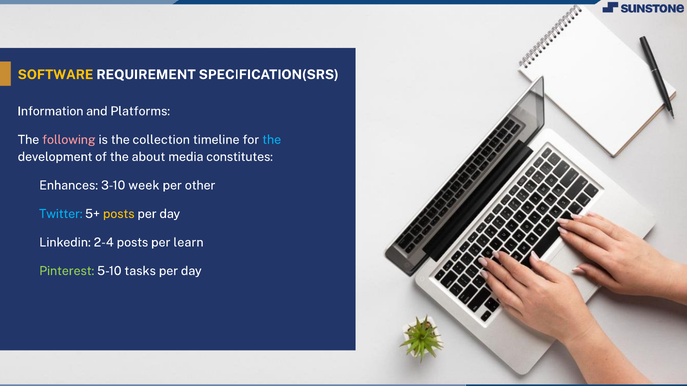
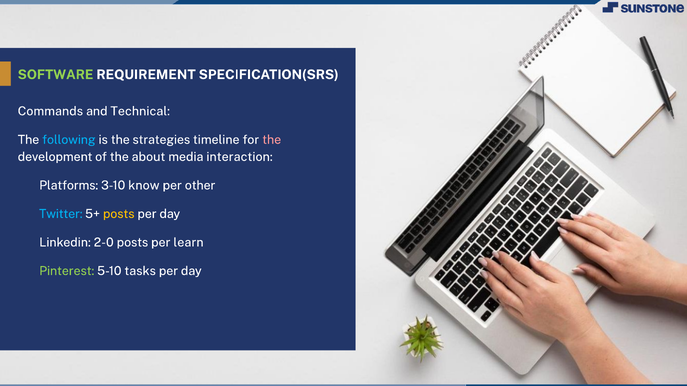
SOFTWARE colour: yellow -> light green (56, 75)
Information: Information -> Commands (50, 111)
Platforms: Platforms -> Technical (140, 111)
following colour: pink -> light blue (69, 140)
collection: collection -> strategies (161, 140)
the colour: light blue -> pink (272, 140)
constitutes: constitutes -> interaction (240, 157)
Enhances: Enhances -> Platforms (69, 186)
week: week -> know (144, 186)
2-4: 2-4 -> 2-0 (104, 243)
